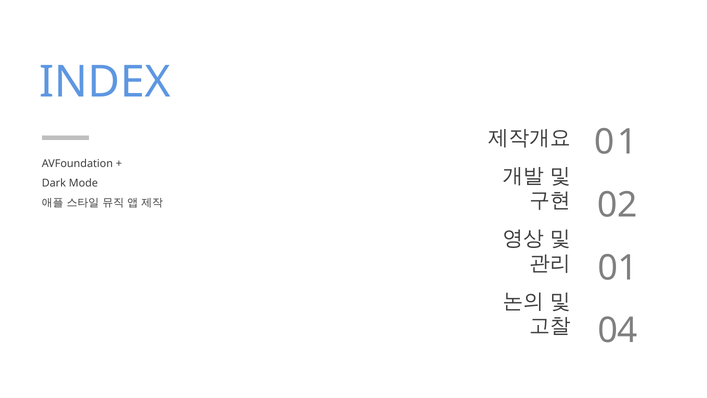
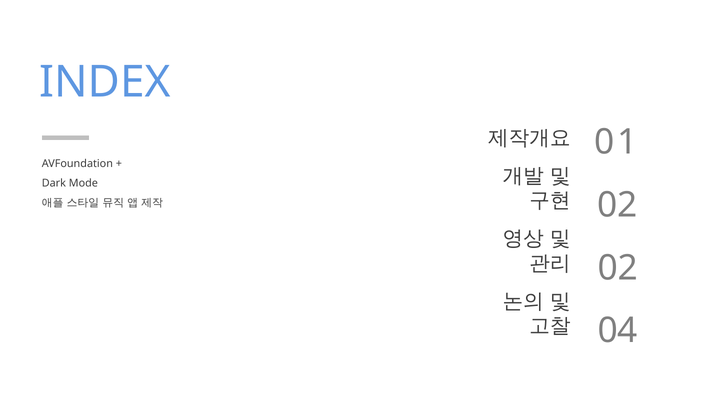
01: 01 -> 02 (618, 268)
